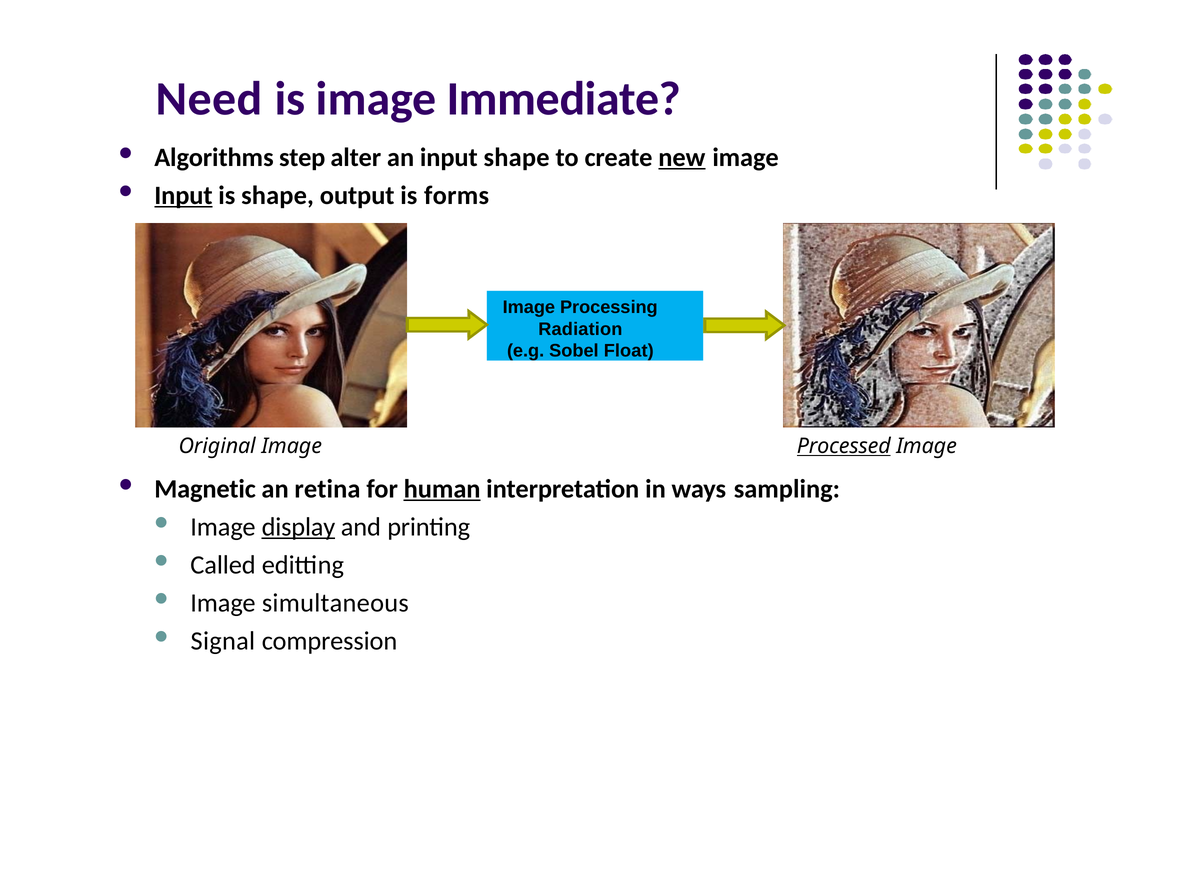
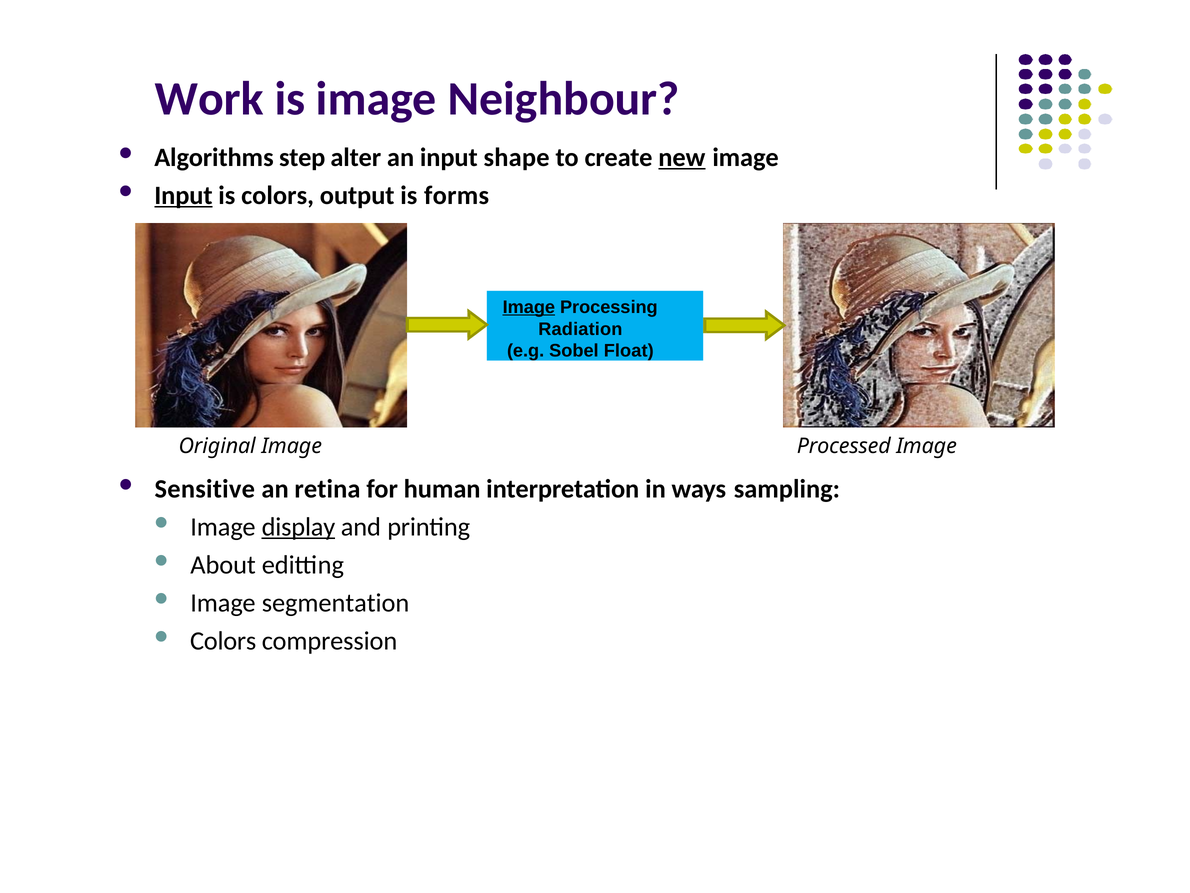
Need: Need -> Work (209, 99)
Immediate: Immediate -> Neighbour (564, 99)
is shape: shape -> colors (278, 195)
Image underline: none -> present (529, 307)
Processed underline: present -> none (844, 446)
Magnetic: Magnetic -> Sensitive (205, 489)
human underline: present -> none (442, 489)
Called: Called -> About (223, 565)
simultaneous: simultaneous -> segmentation (336, 603)
Signal: Signal -> Colors (223, 641)
